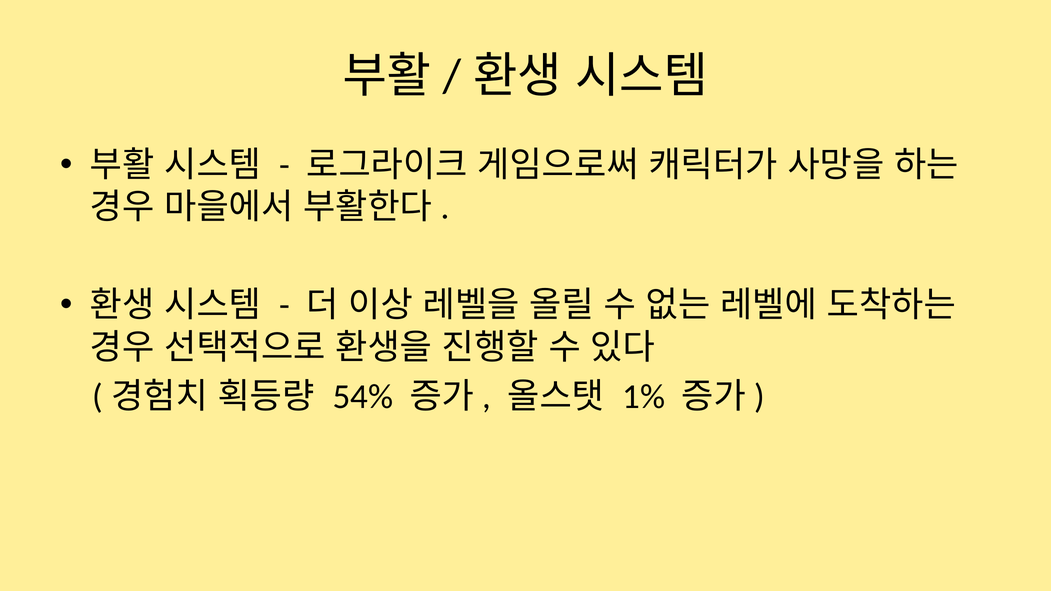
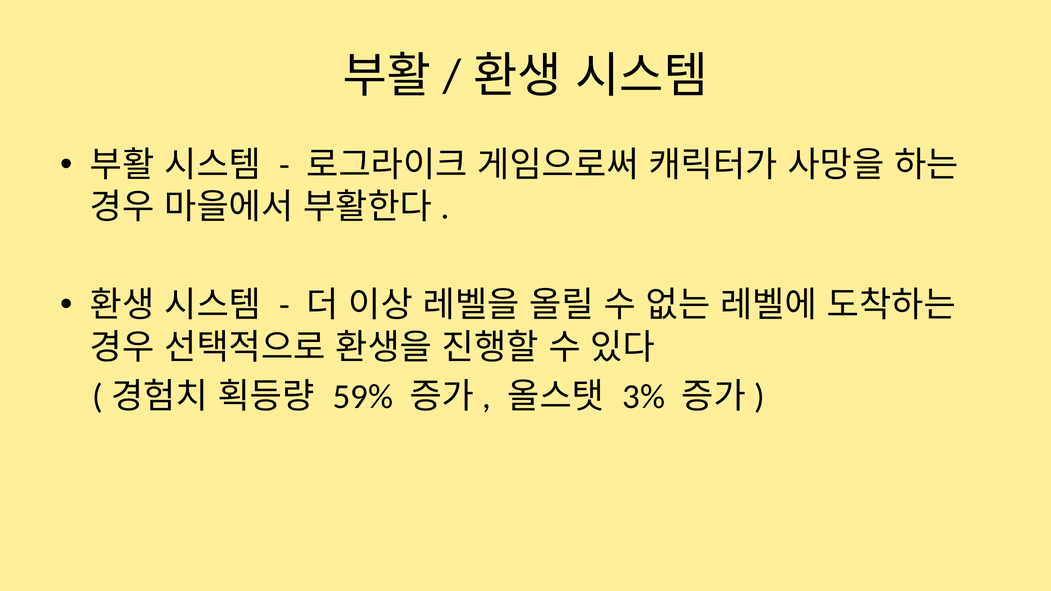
54%: 54% -> 59% (363, 397)
1%: 1% -> 3% (644, 397)
